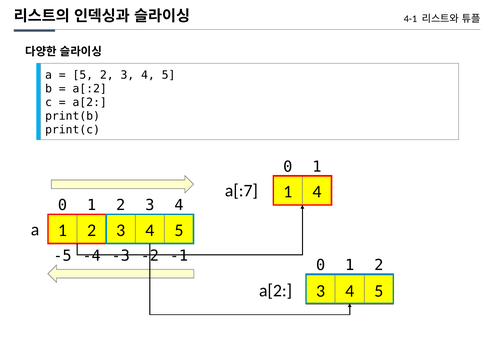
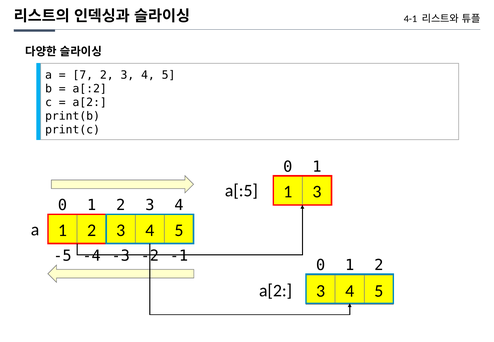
5: 5 -> 7 (83, 75)
a[:7: a[:7 -> a[:5 (241, 191)
4: 4 -> 3 (317, 192)
